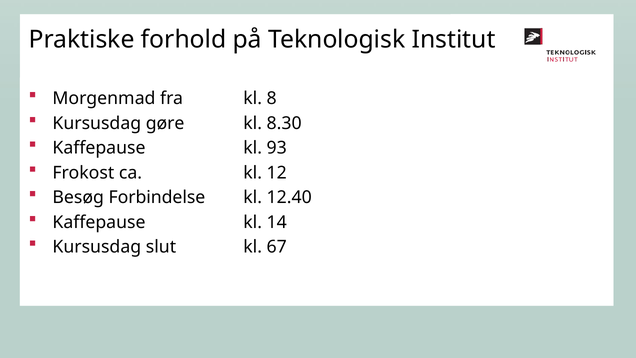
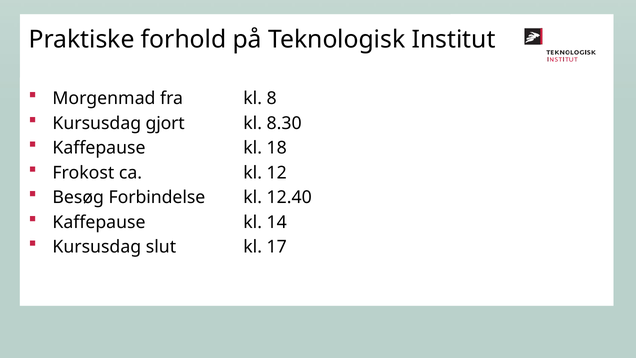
gøre: gøre -> gjort (165, 123)
93: 93 -> 18 (277, 148)
67: 67 -> 17 (277, 247)
